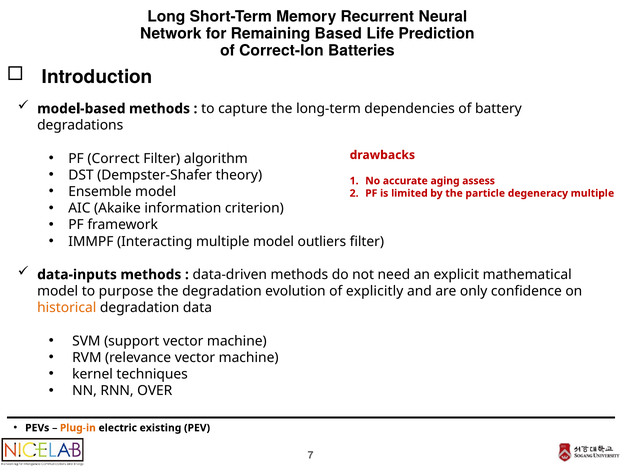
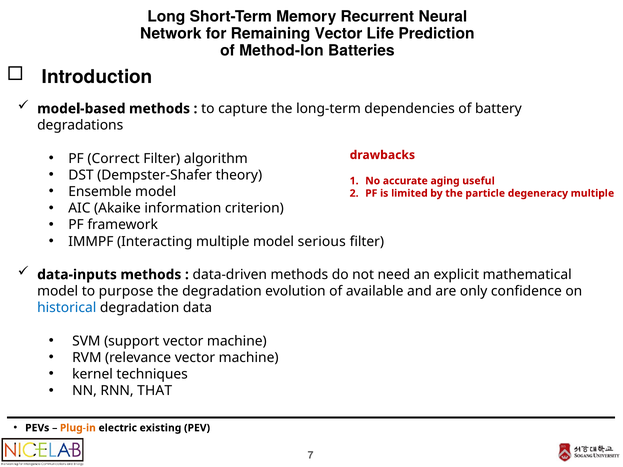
Remaining Based: Based -> Vector (338, 34)
Correct-Ion: Correct-Ion -> Method-Ion (281, 50)
assess: assess -> useful (478, 181)
outliers: outliers -> serious (322, 242)
explicitly: explicitly -> available (375, 291)
historical colour: orange -> blue (67, 308)
OVER: OVER -> THAT (155, 391)
